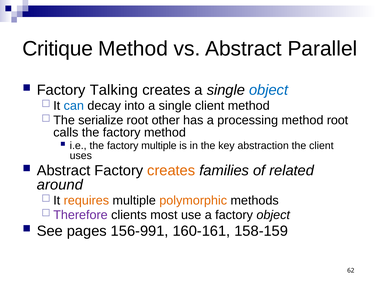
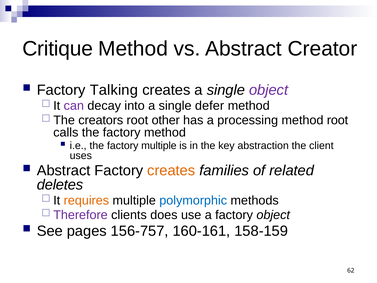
Parallel: Parallel -> Creator (322, 49)
object colour: blue -> purple (269, 90)
can colour: blue -> purple (74, 106)
single client: client -> defer (210, 106)
serialize: serialize -> creators (101, 120)
around: around -> deletes (60, 185)
polymorphic colour: orange -> blue (193, 200)
most: most -> does (164, 215)
156-991: 156-991 -> 156-757 (140, 231)
